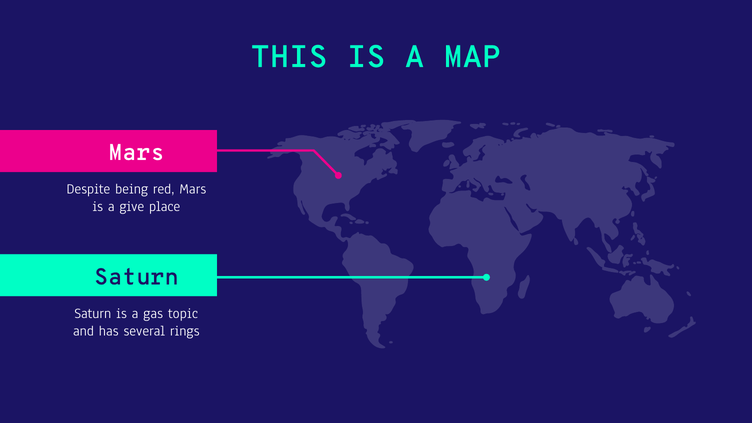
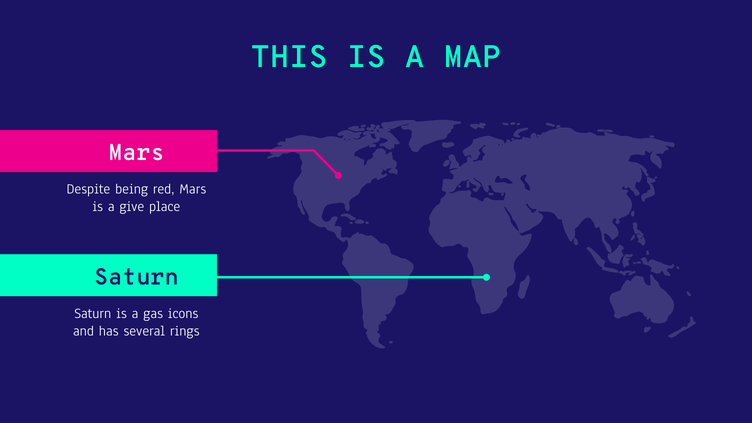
topic: topic -> icons (183, 314)
